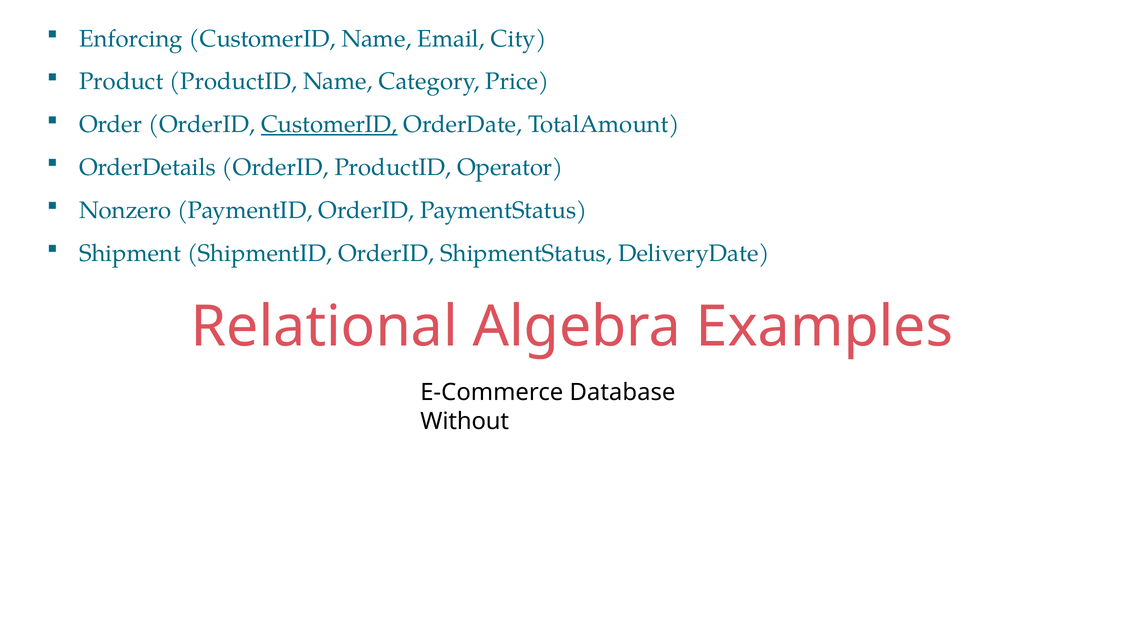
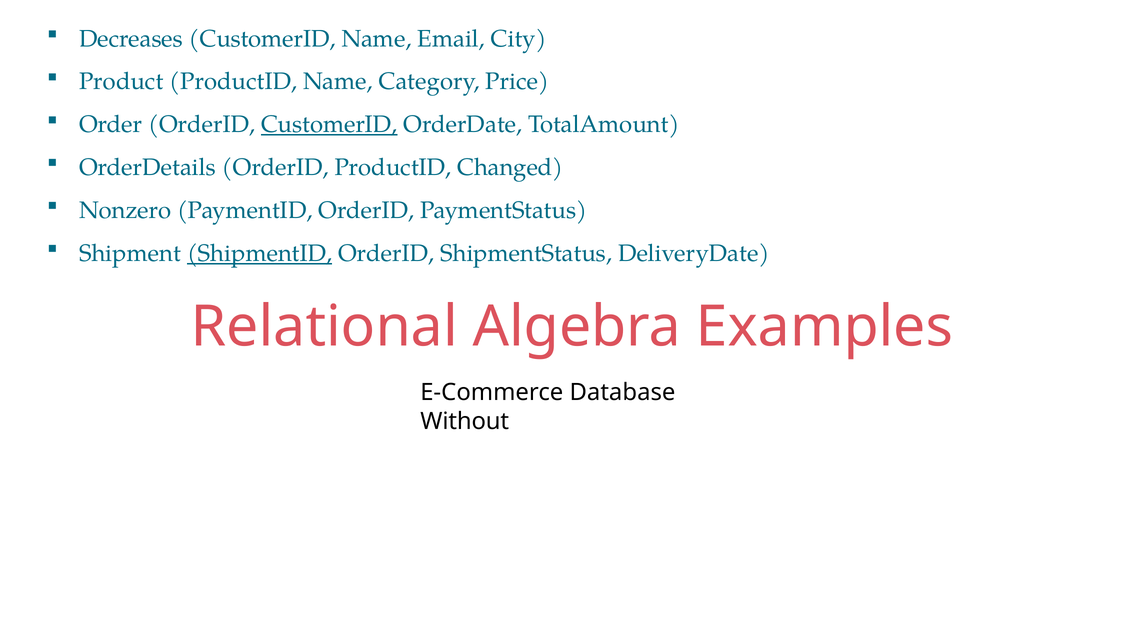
Enforcing: Enforcing -> Decreases (131, 39)
Operator: Operator -> Changed (510, 167)
ShipmentID underline: none -> present (260, 253)
